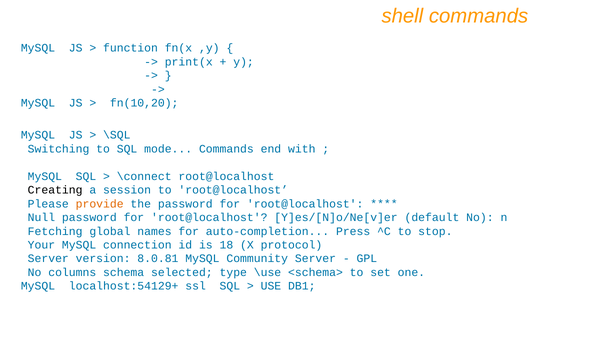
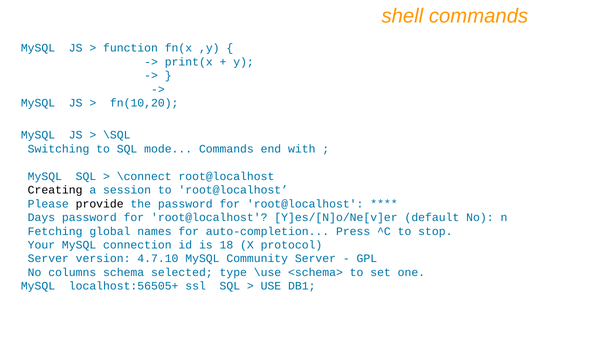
provide colour: orange -> black (100, 204)
Null: Null -> Days (41, 217)
8.0.81: 8.0.81 -> 4.7.10 (158, 258)
localhost:54129+: localhost:54129+ -> localhost:56505+ (124, 286)
